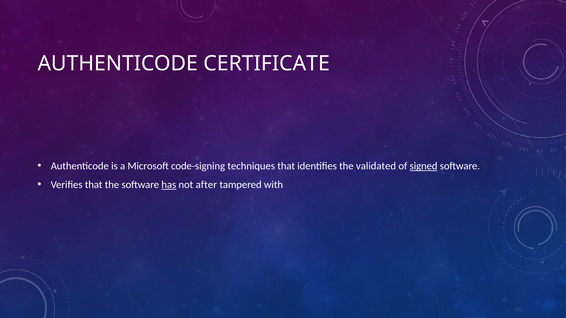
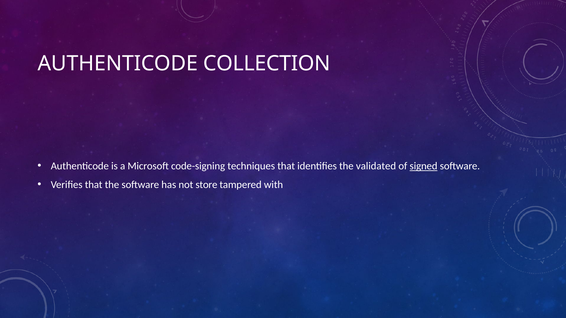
CERTIFICATE: CERTIFICATE -> COLLECTION (267, 64)
has underline: present -> none (169, 185)
after: after -> store (206, 185)
